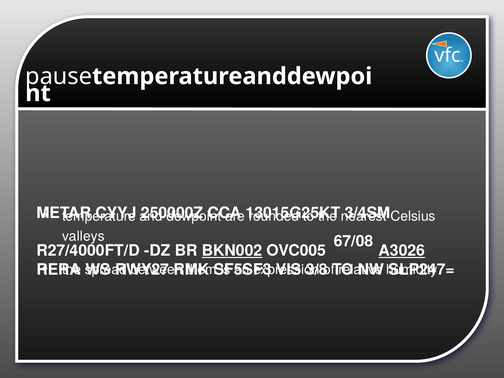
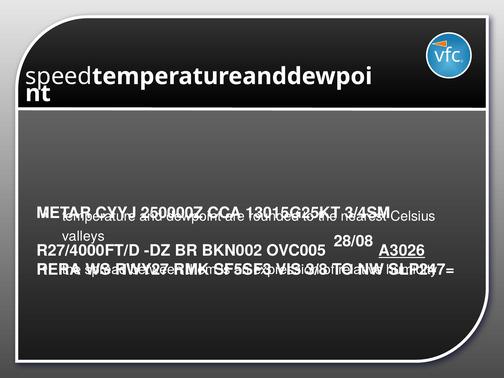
pause: pause -> speed (59, 76)
67/08: 67/08 -> 28/08 (353, 241)
BKN002 underline: present -> none (232, 251)
